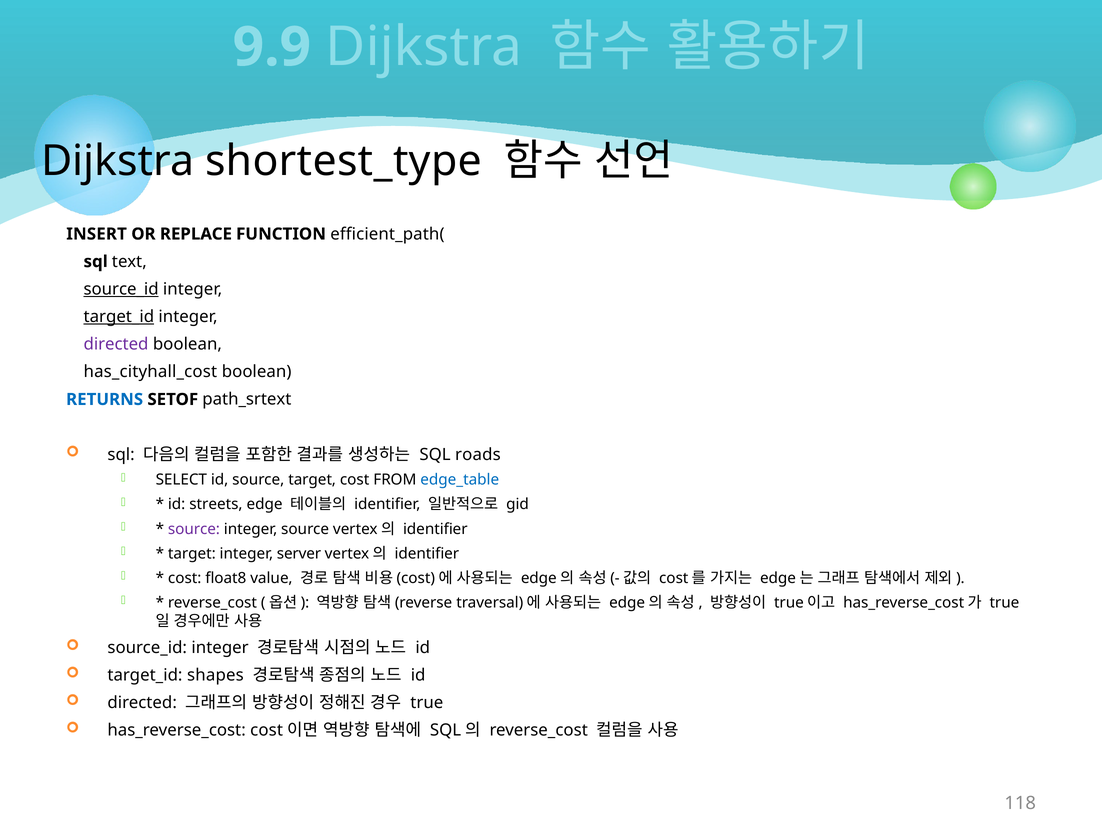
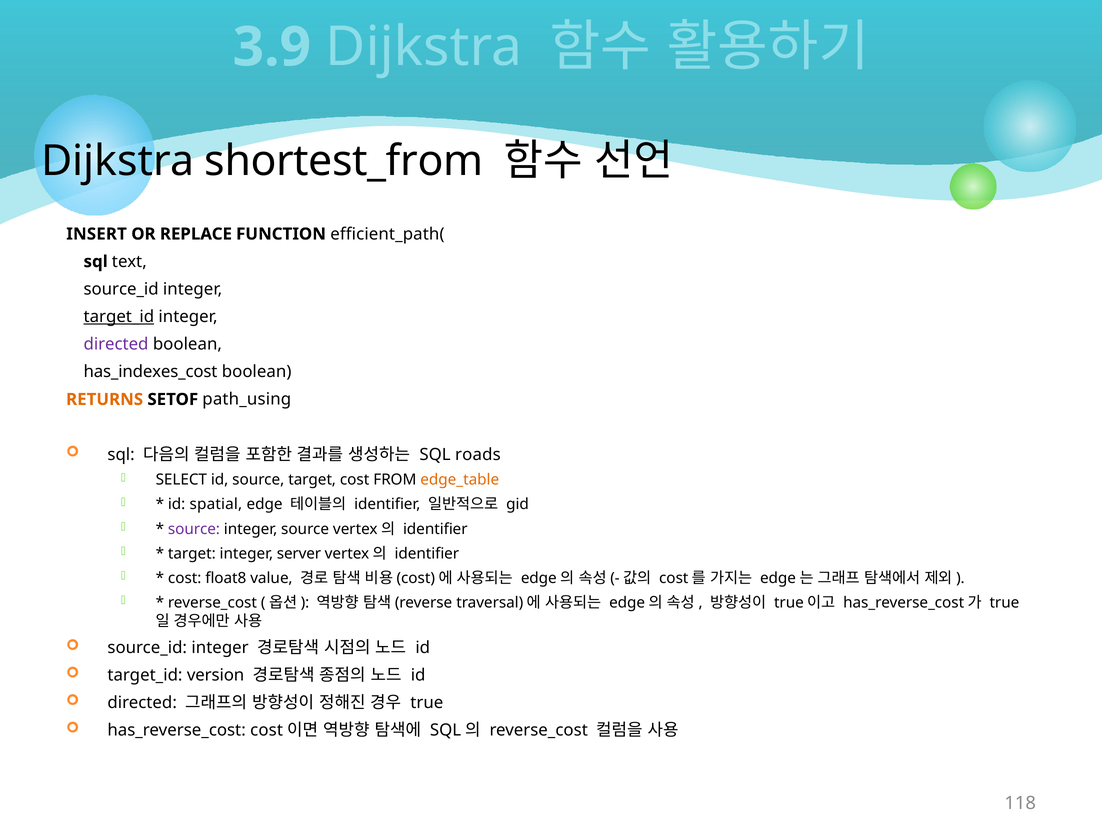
9.9: 9.9 -> 3.9 (272, 47)
shortest_type: shortest_type -> shortest_from (344, 161)
source_id underline: present -> none (121, 289)
has_cityhall_cost: has_cityhall_cost -> has_indexes_cost (151, 372)
RETURNS colour: blue -> orange (105, 399)
path_srtext: path_srtext -> path_using (247, 399)
edge_table colour: blue -> orange (460, 480)
streets: streets -> spatial (216, 504)
shapes: shapes -> version (216, 675)
